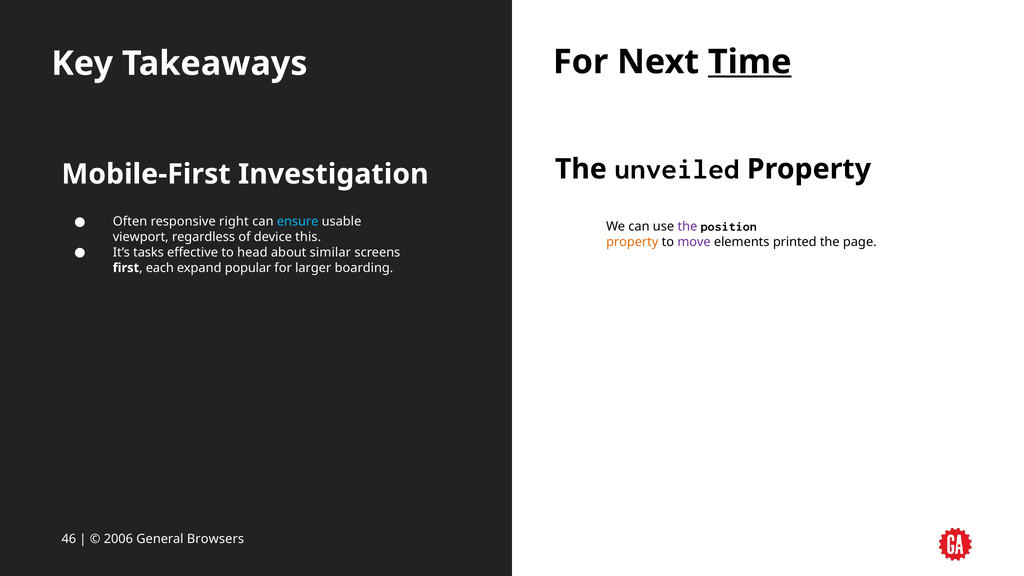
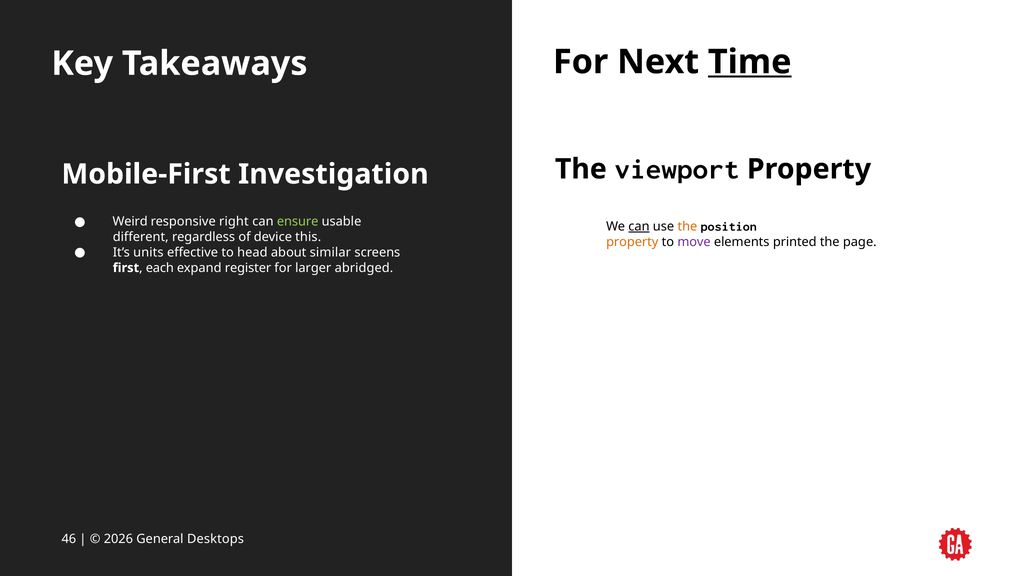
unveiled: unveiled -> viewport (677, 169)
Often: Often -> Weird (130, 222)
ensure colour: light blue -> light green (298, 222)
can underline: none -> present (639, 226)
the colour: purple -> orange (687, 226)
viewport: viewport -> different (141, 237)
tasks: tasks -> units (148, 252)
popular: popular -> register (248, 268)
boarding: boarding -> abridged (364, 268)
2006: 2006 -> 2026 (118, 539)
Browsers: Browsers -> Desktops (215, 539)
